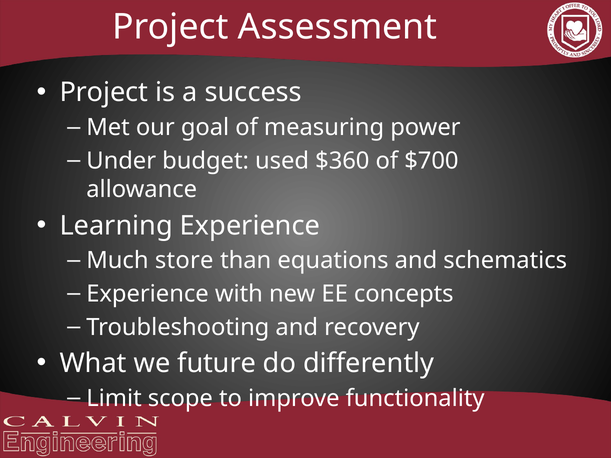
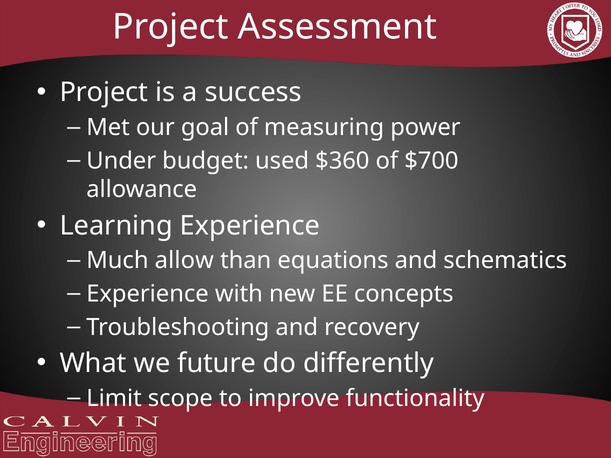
store: store -> allow (184, 261)
